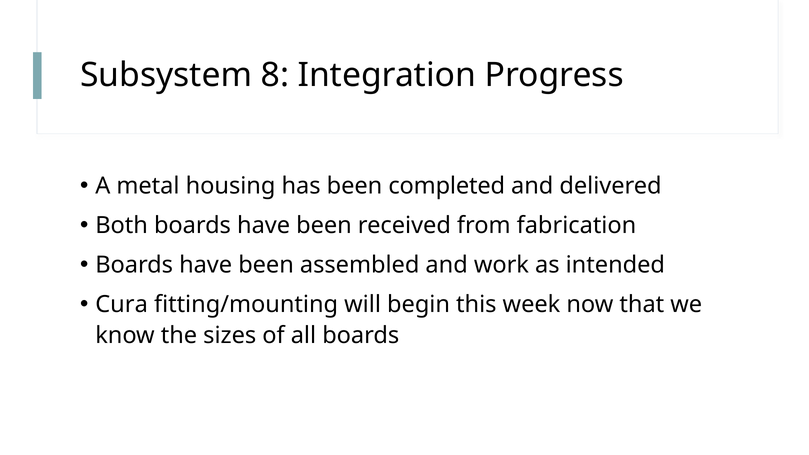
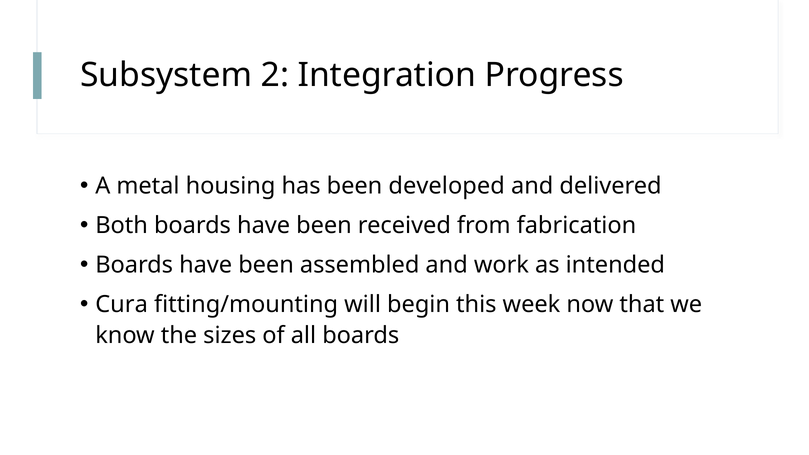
8: 8 -> 2 (275, 75)
completed: completed -> developed (447, 186)
